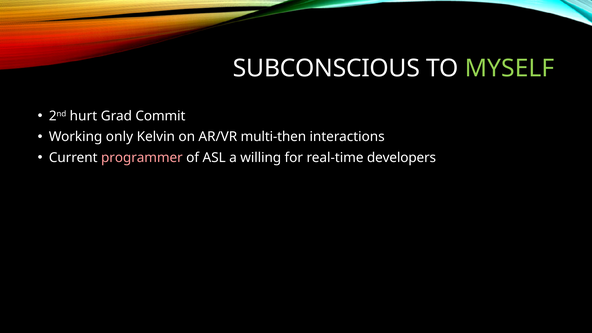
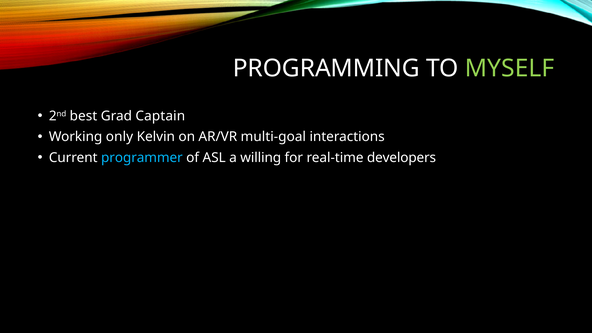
SUBCONSCIOUS: SUBCONSCIOUS -> PROGRAMMING (326, 68)
hurt: hurt -> best (83, 116)
Commit: Commit -> Captain (160, 116)
multi-then: multi-then -> multi-goal (273, 137)
programmer colour: pink -> light blue (142, 158)
